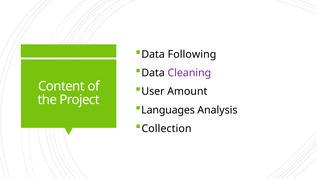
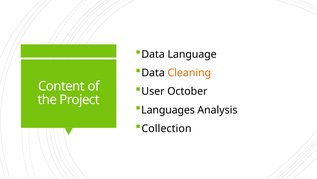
Following: Following -> Language (192, 54)
Cleaning colour: purple -> orange (189, 73)
Amount: Amount -> October (187, 91)
